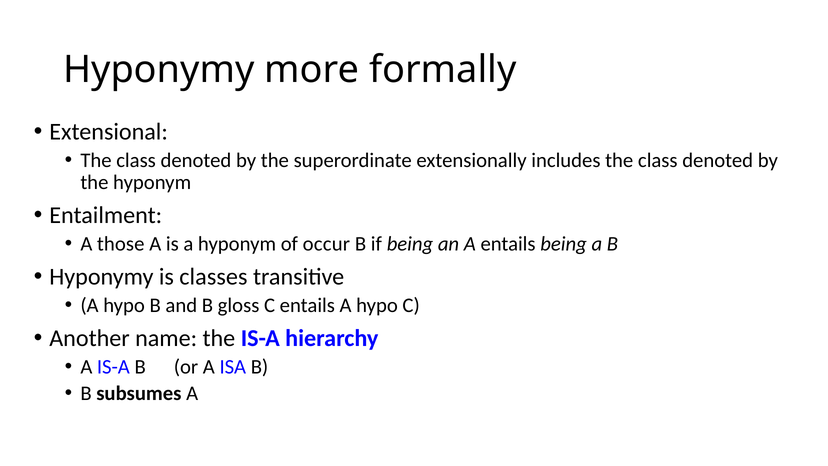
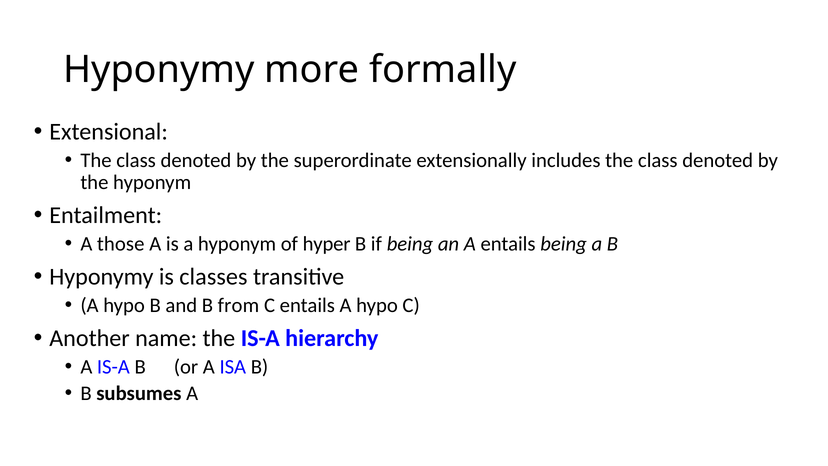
occur: occur -> hyper (327, 244)
gloss: gloss -> from (238, 305)
